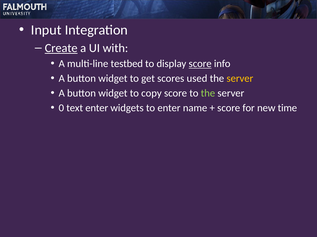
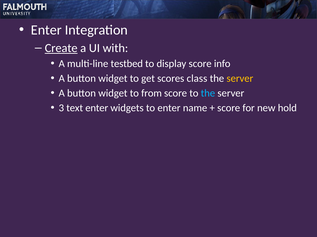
Input: Input -> Enter (46, 30)
score underline: present -> none (200, 64)
used: used -> class (197, 79)
copy: copy -> from (152, 94)
the colour: light green -> light blue (208, 94)
0: 0 -> 3 (61, 108)
time: time -> hold (287, 108)
